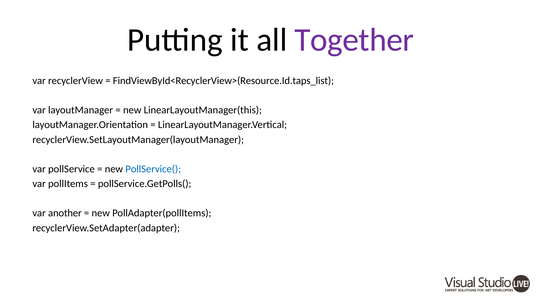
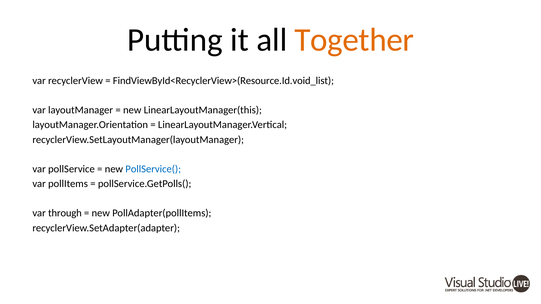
Together colour: purple -> orange (354, 40)
FindViewById<RecyclerView>(Resource.Id.taps_list: FindViewById<RecyclerView>(Resource.Id.taps_list -> FindViewById<RecyclerView>(Resource.Id.void_list (223, 81)
another: another -> through (65, 213)
